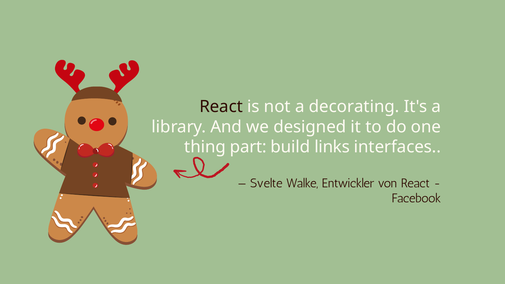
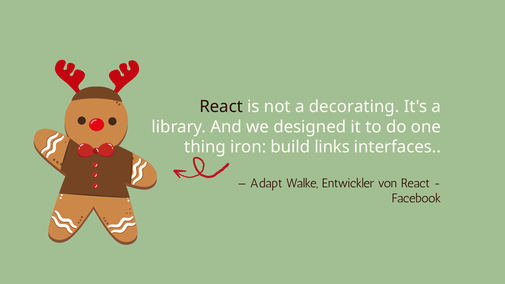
part: part -> iron (248, 147)
Svelte: Svelte -> Adapt (266, 183)
